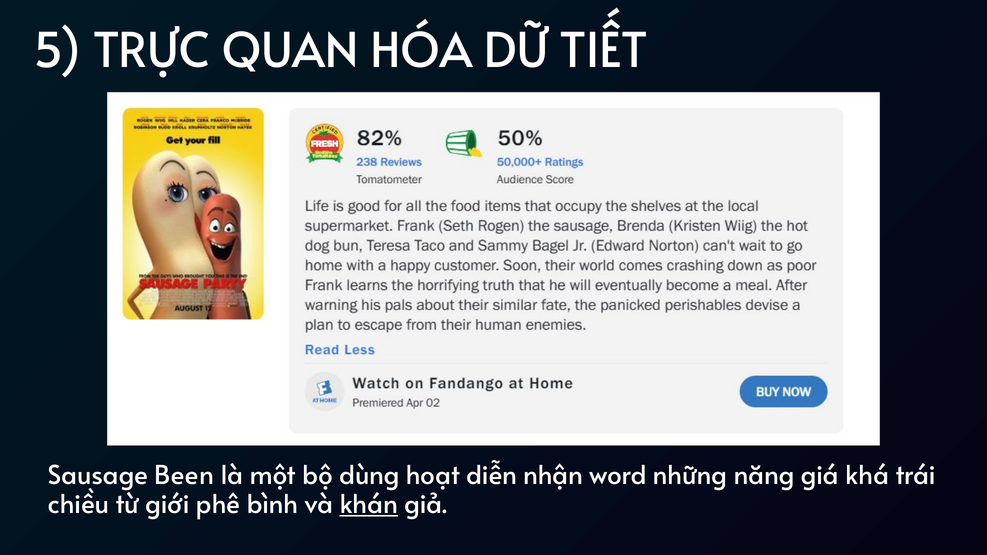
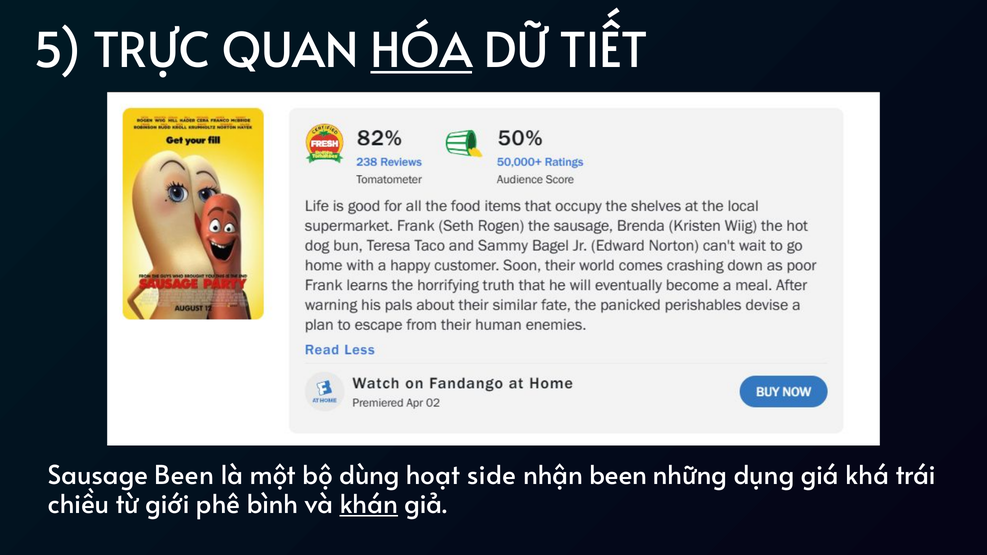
HÓA underline: none -> present (421, 52)
diễn: diễn -> side (491, 476)
nhận word: word -> been (618, 476)
năng: năng -> dụng (764, 476)
